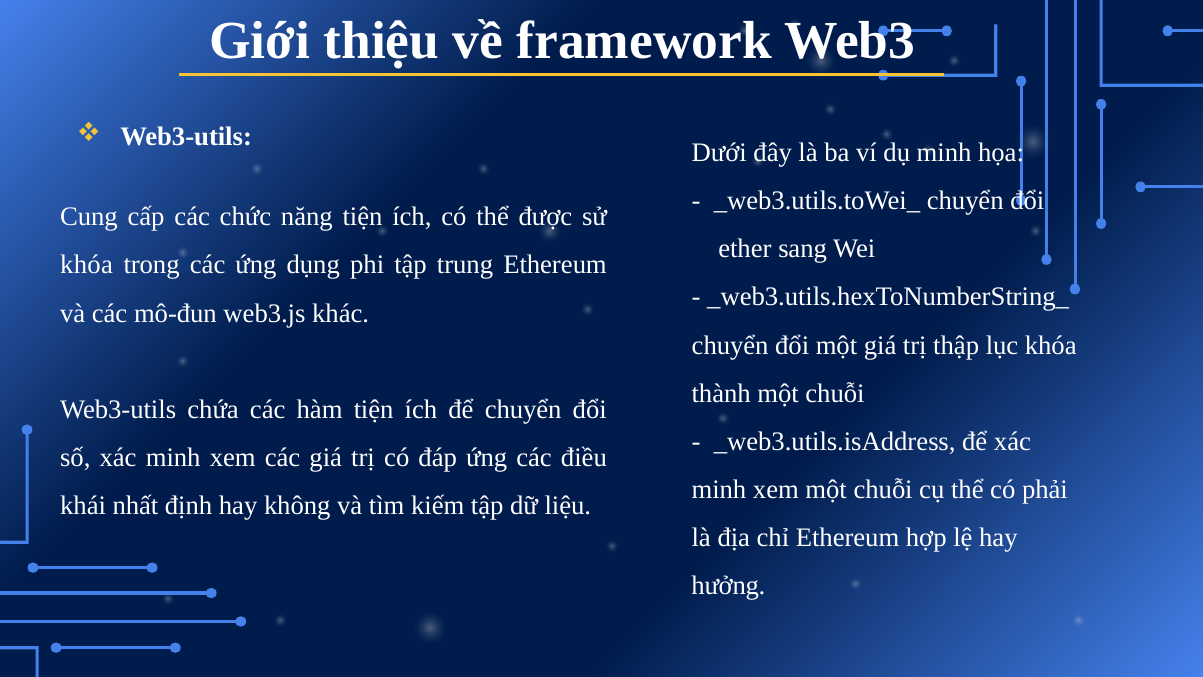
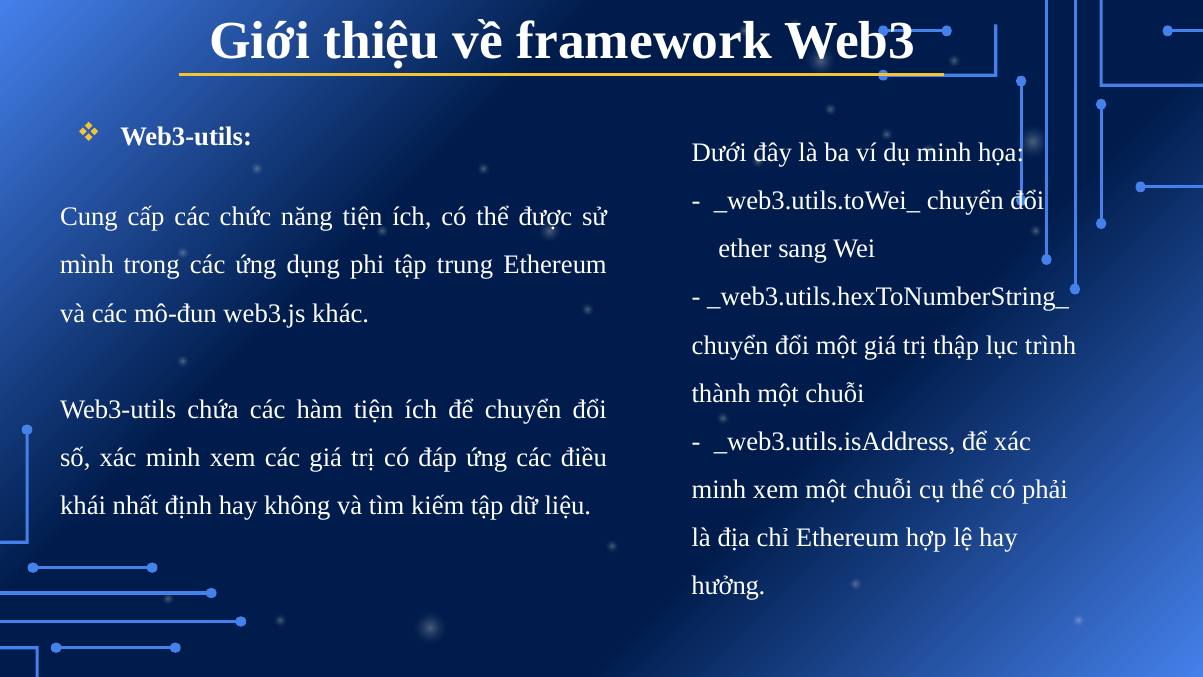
khóa: khóa -> mình (87, 265)
lục khóa: khóa -> trình (1051, 345)
